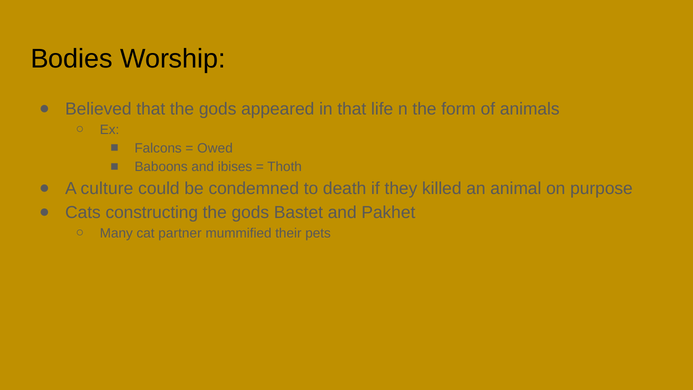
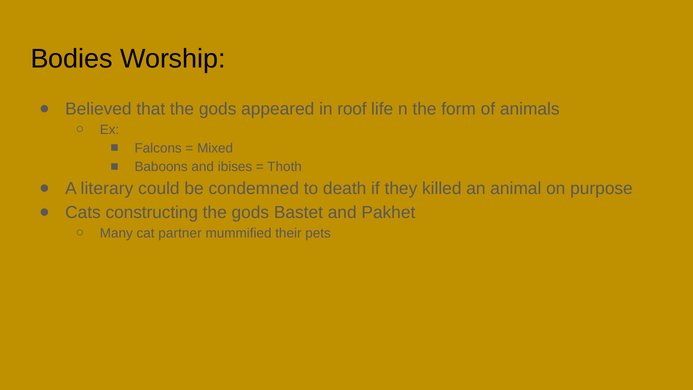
in that: that -> roof (352, 109)
Owed: Owed -> Mixed (215, 148)
culture: culture -> literary (107, 189)
